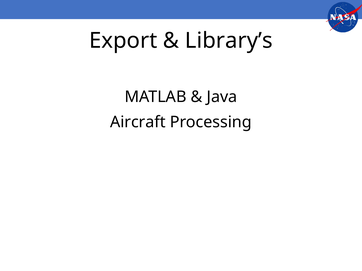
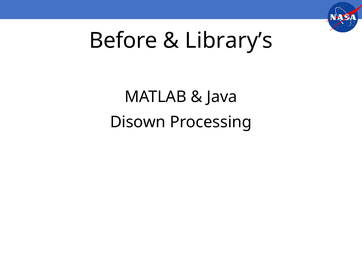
Export: Export -> Before (123, 41)
Aircraft: Aircraft -> Disown (138, 122)
